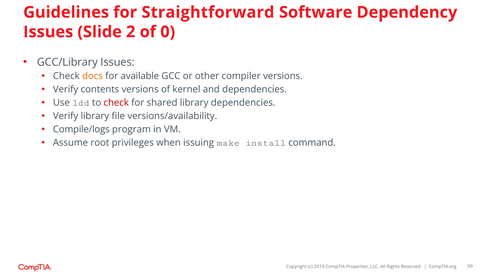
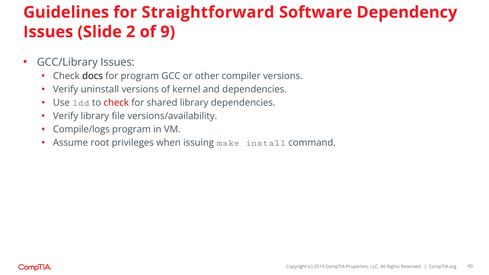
0: 0 -> 9 (168, 32)
docs colour: orange -> black (93, 76)
for available: available -> program (140, 76)
contents: contents -> uninstall (100, 90)
